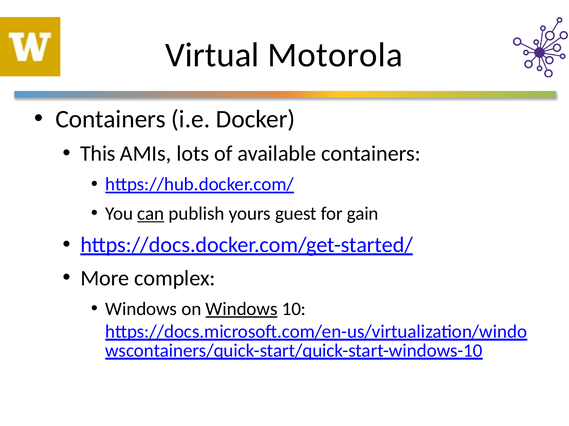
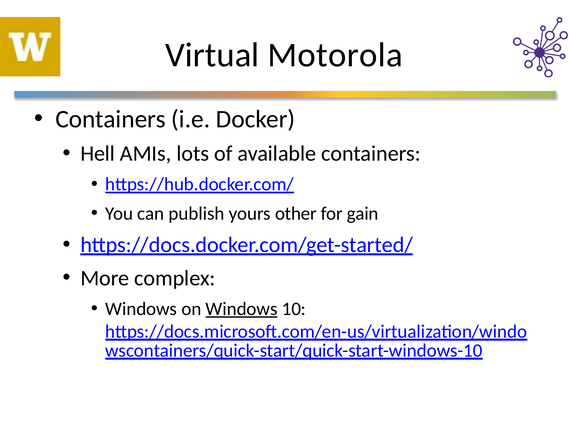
This: This -> Hell (98, 154)
can underline: present -> none (151, 214)
guest: guest -> other (296, 214)
